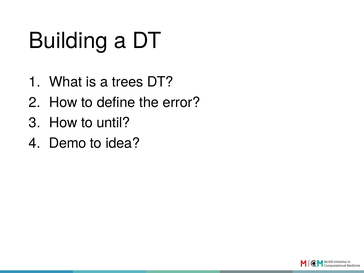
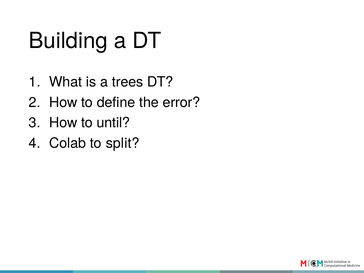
Demo: Demo -> Colab (68, 143)
idea: idea -> split (123, 143)
